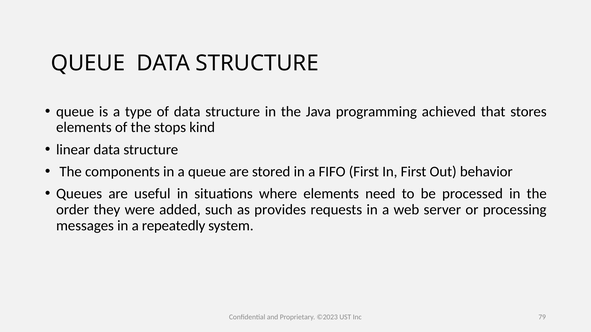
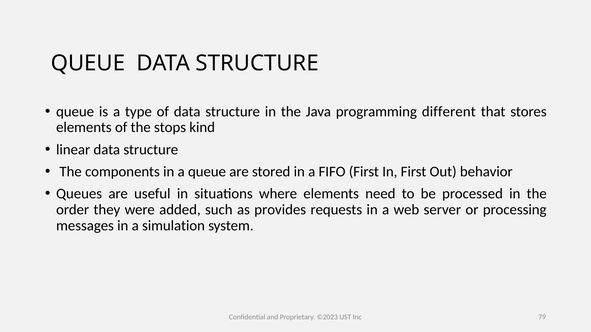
achieved: achieved -> different (449, 112)
repeatedly: repeatedly -> simulation (174, 226)
